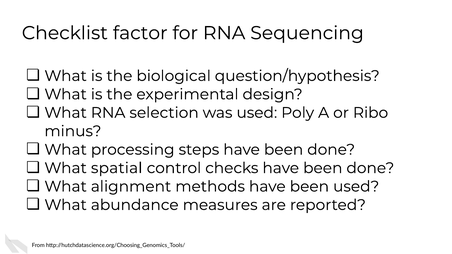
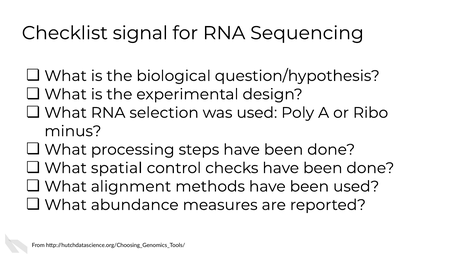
factor: factor -> signal (140, 33)
